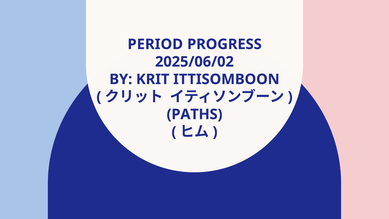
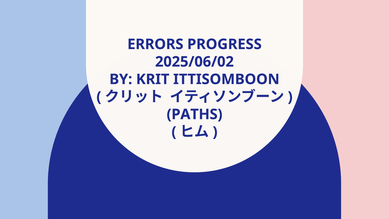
PERIOD: PERIOD -> ERRORS (155, 44)
